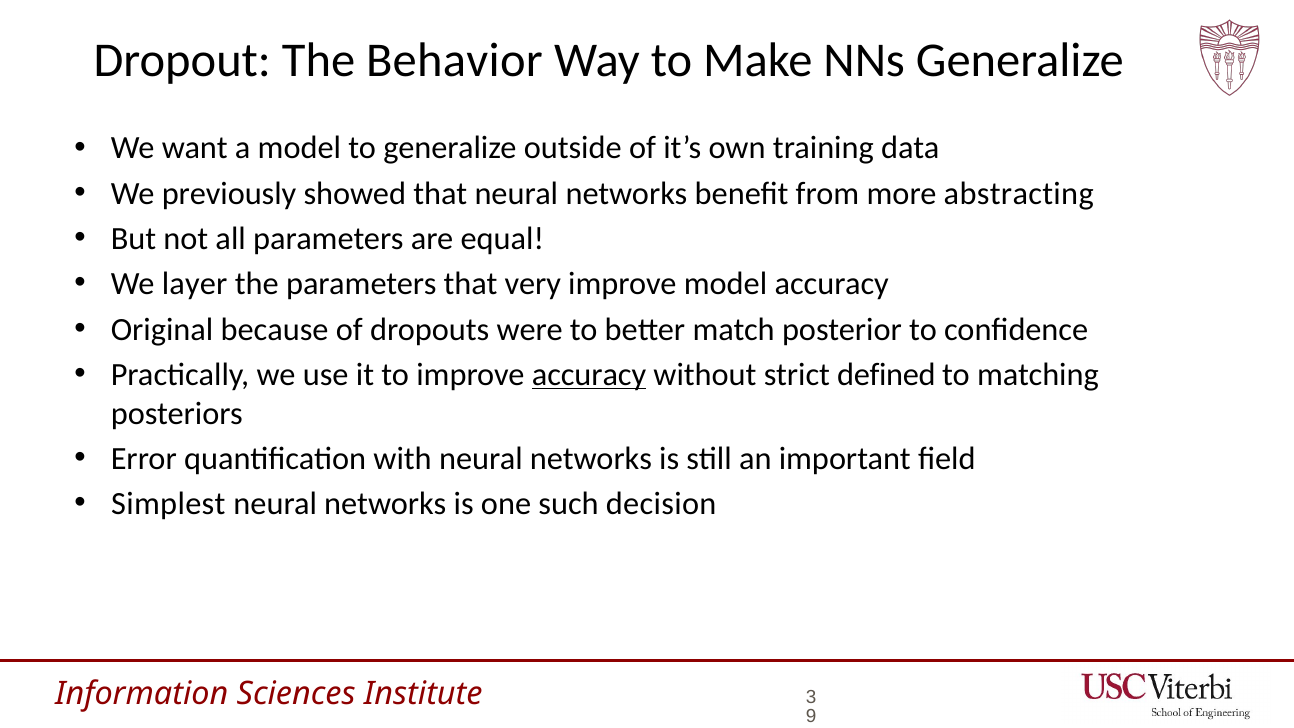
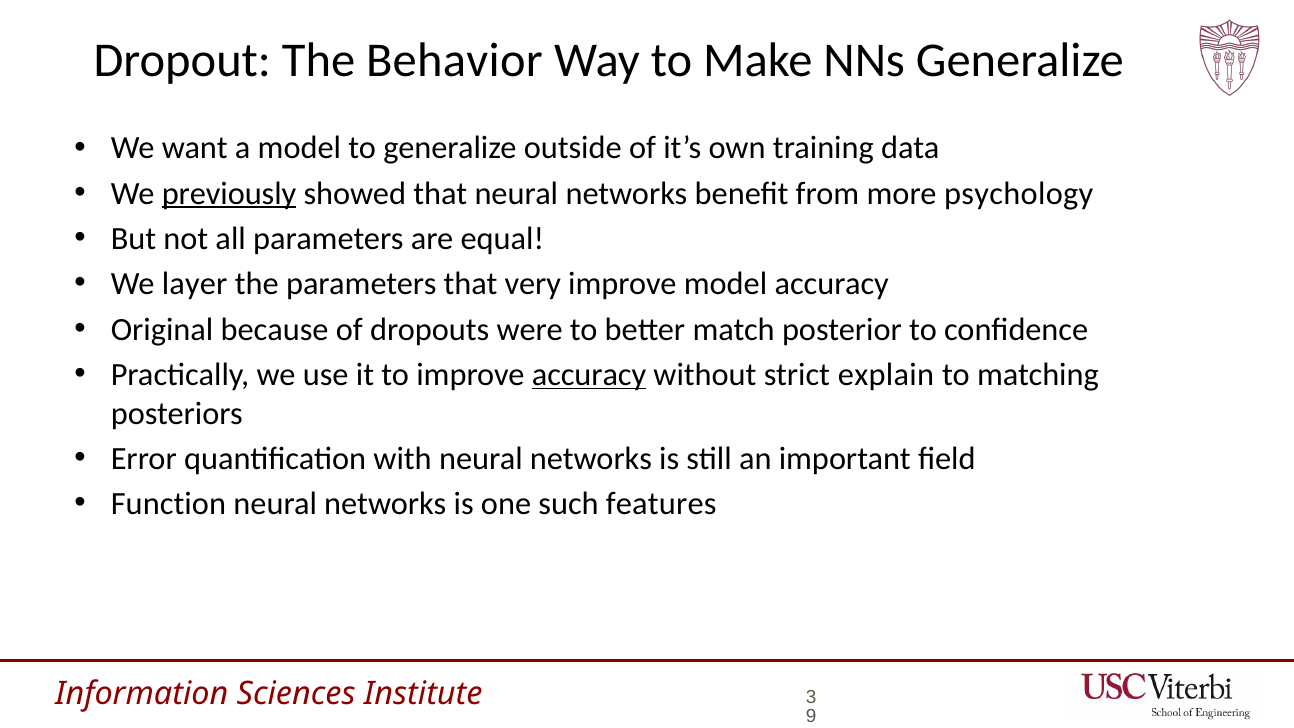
previously underline: none -> present (229, 193)
abstracting: abstracting -> psychology (1019, 193)
defined: defined -> explain (886, 375)
Simplest: Simplest -> Function (168, 504)
decision: decision -> features (661, 504)
